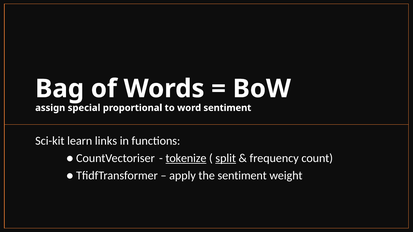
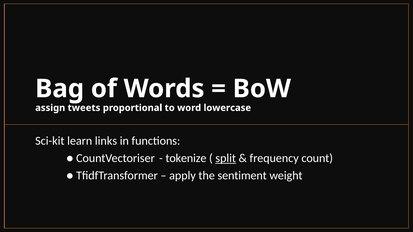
special: special -> tweets (84, 108)
sentiment: sentiment -> lowercase (227, 108)
tokenize underline: present -> none (186, 158)
